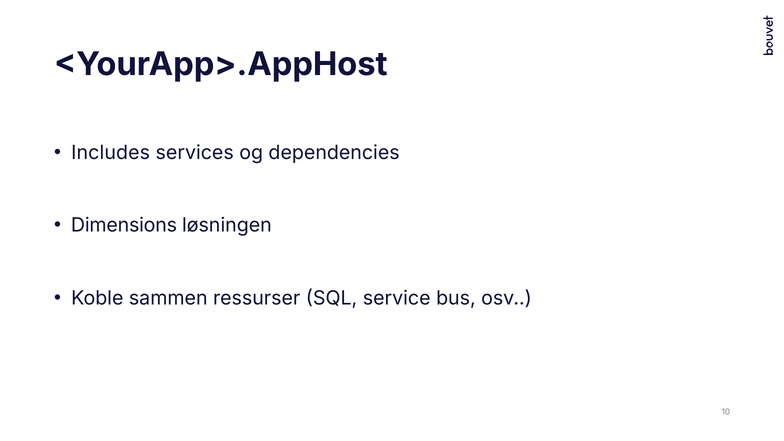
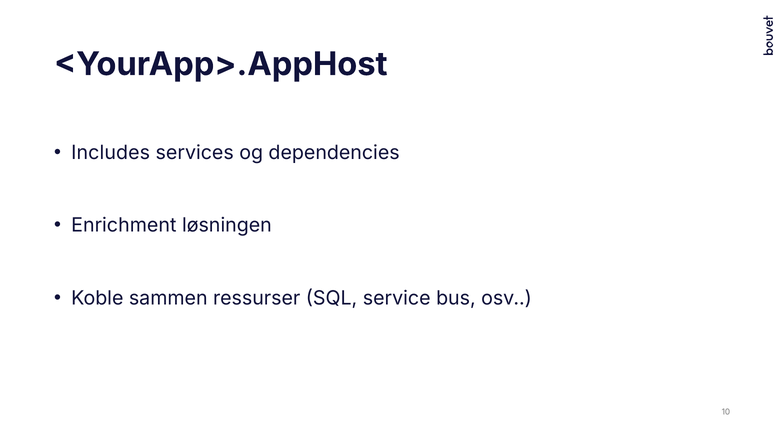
Dimensions: Dimensions -> Enrichment (124, 225)
